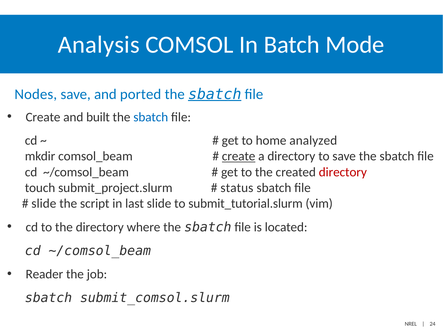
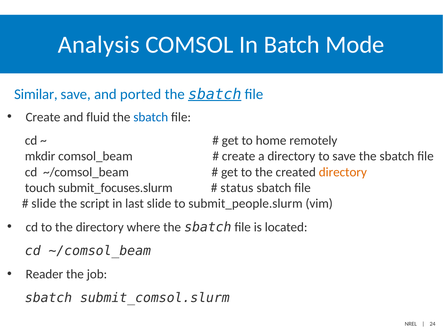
Nodes: Nodes -> Similar (36, 94)
built: built -> fluid (98, 117)
analyzed: analyzed -> remotely (313, 141)
create underline: present -> none (239, 156)
directory colour: red -> orange (343, 172)
submit_project.slurm: submit_project.slurm -> submit_focuses.slurm (115, 188)
submit_tutorial.slurm: submit_tutorial.slurm -> submit_people.slurm (245, 204)
